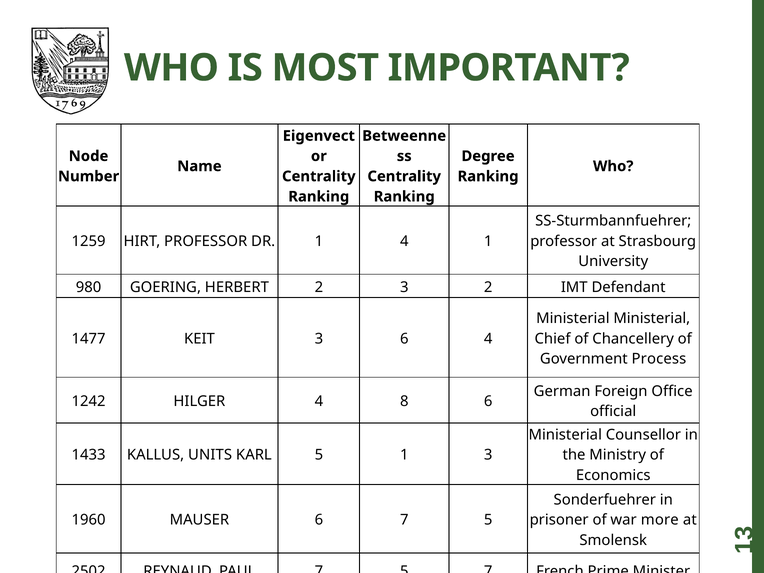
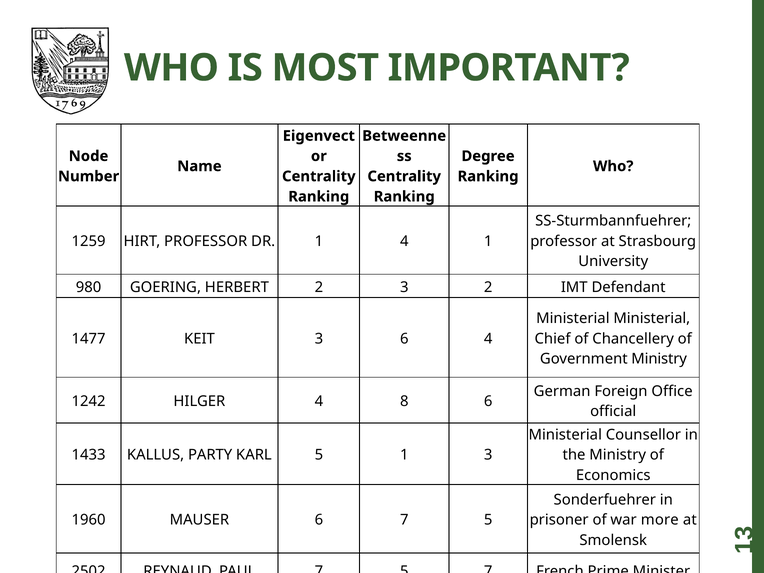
Government Process: Process -> Ministry (659, 359)
UNITS: UNITS -> PARTY (210, 455)
